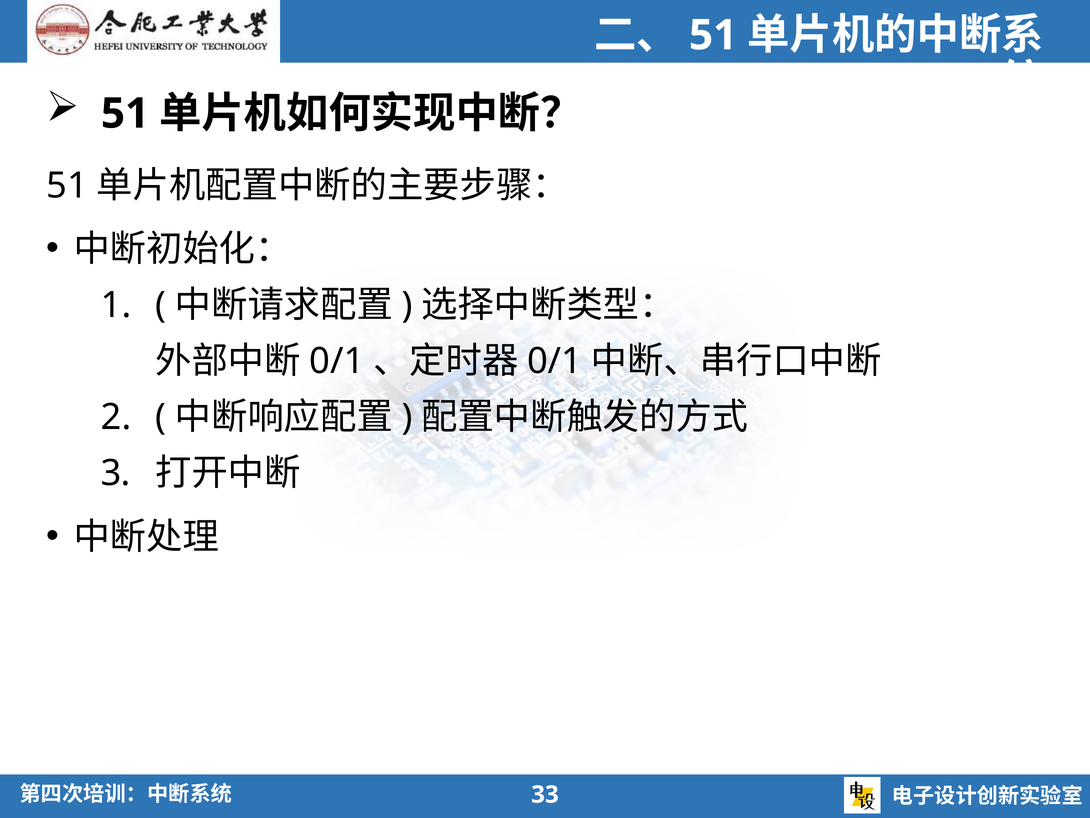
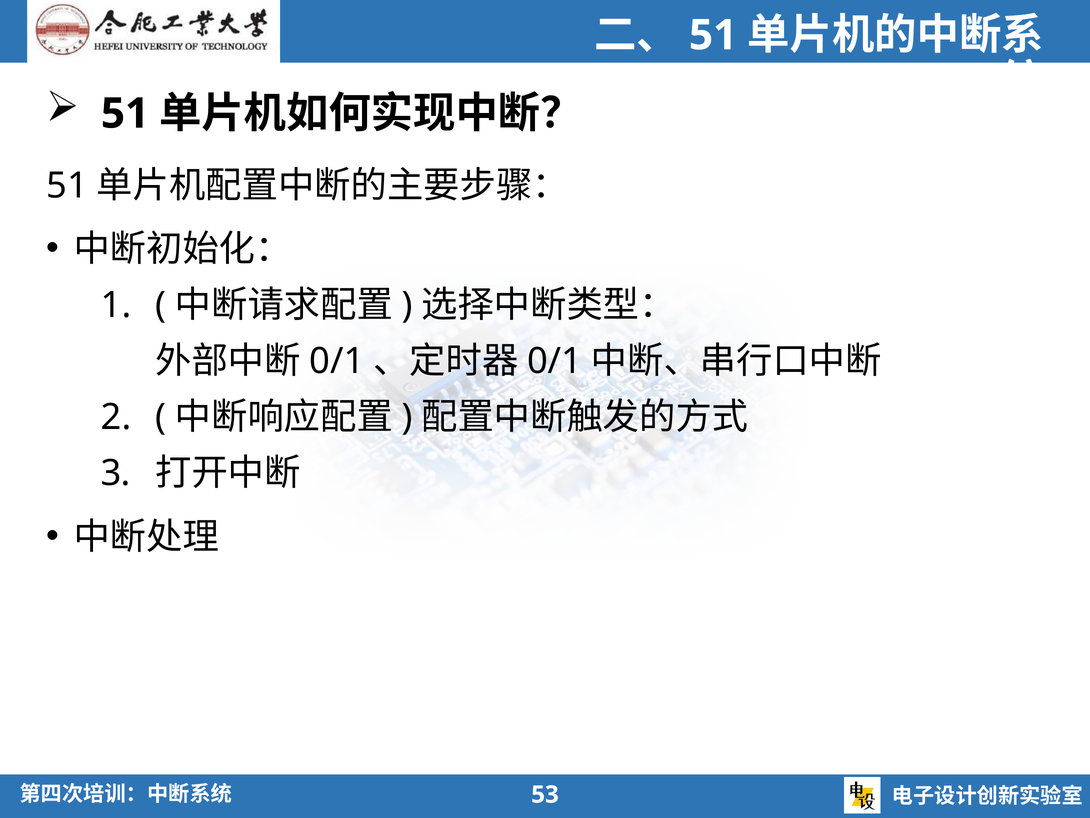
33: 33 -> 53 (545, 794)
